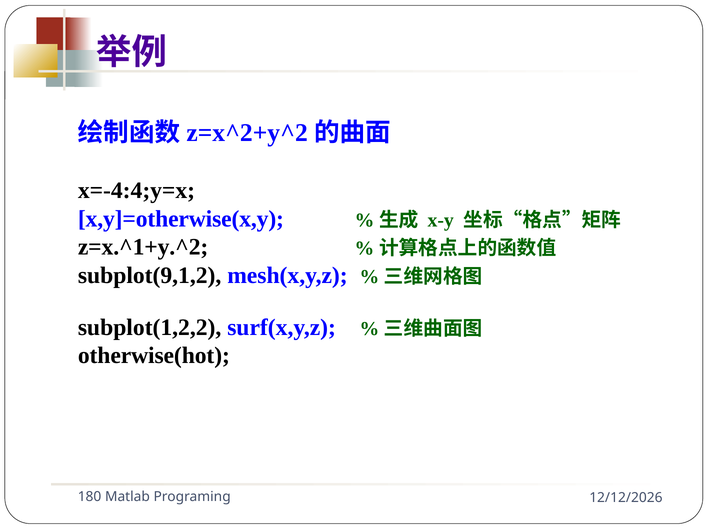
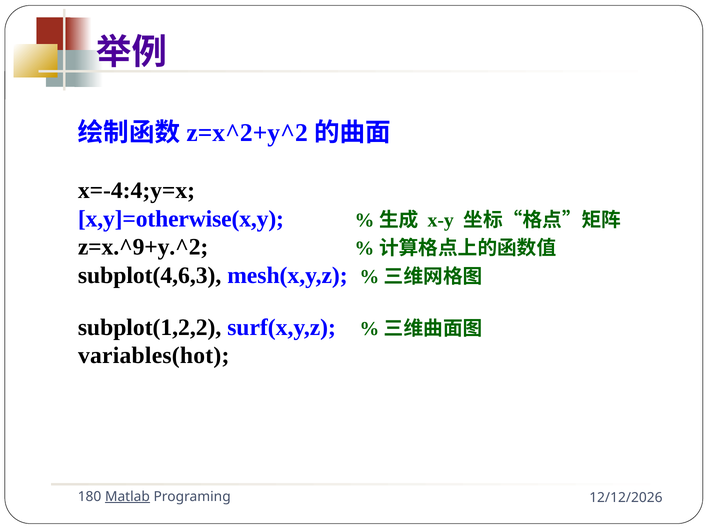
z=x.^1+y.^2: z=x.^1+y.^2 -> z=x.^9+y.^2 (143, 247)
subplot(9,1,2: subplot(9,1,2 -> subplot(4,6,3 (150, 275)
otherwise(hot: otherwise(hot -> variables(hot (154, 356)
Matlab underline: none -> present (127, 497)
